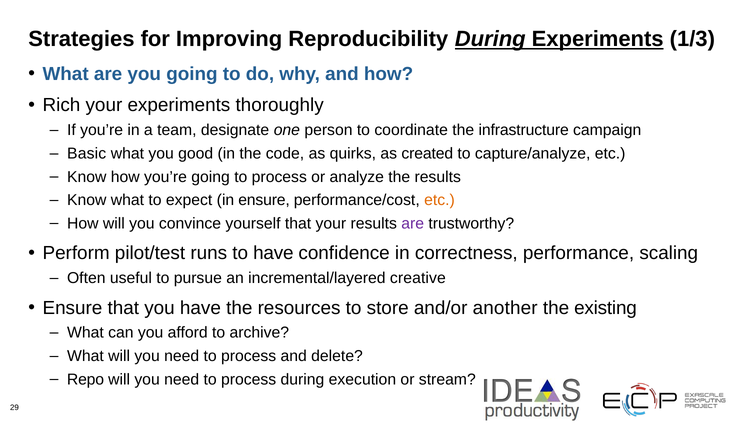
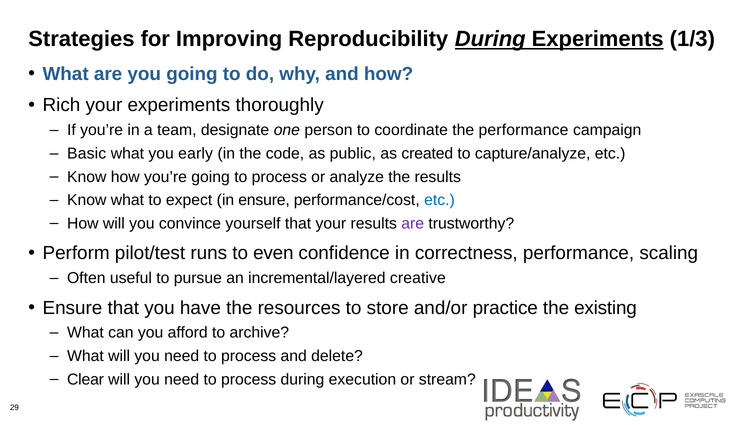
the infrastructure: infrastructure -> performance (524, 130)
good: good -> early (196, 153)
quirks: quirks -> public (353, 153)
etc colour: orange -> blue (439, 200)
to have: have -> even (273, 253)
another: another -> practice (505, 308)
Repo: Repo -> Clear (85, 379)
